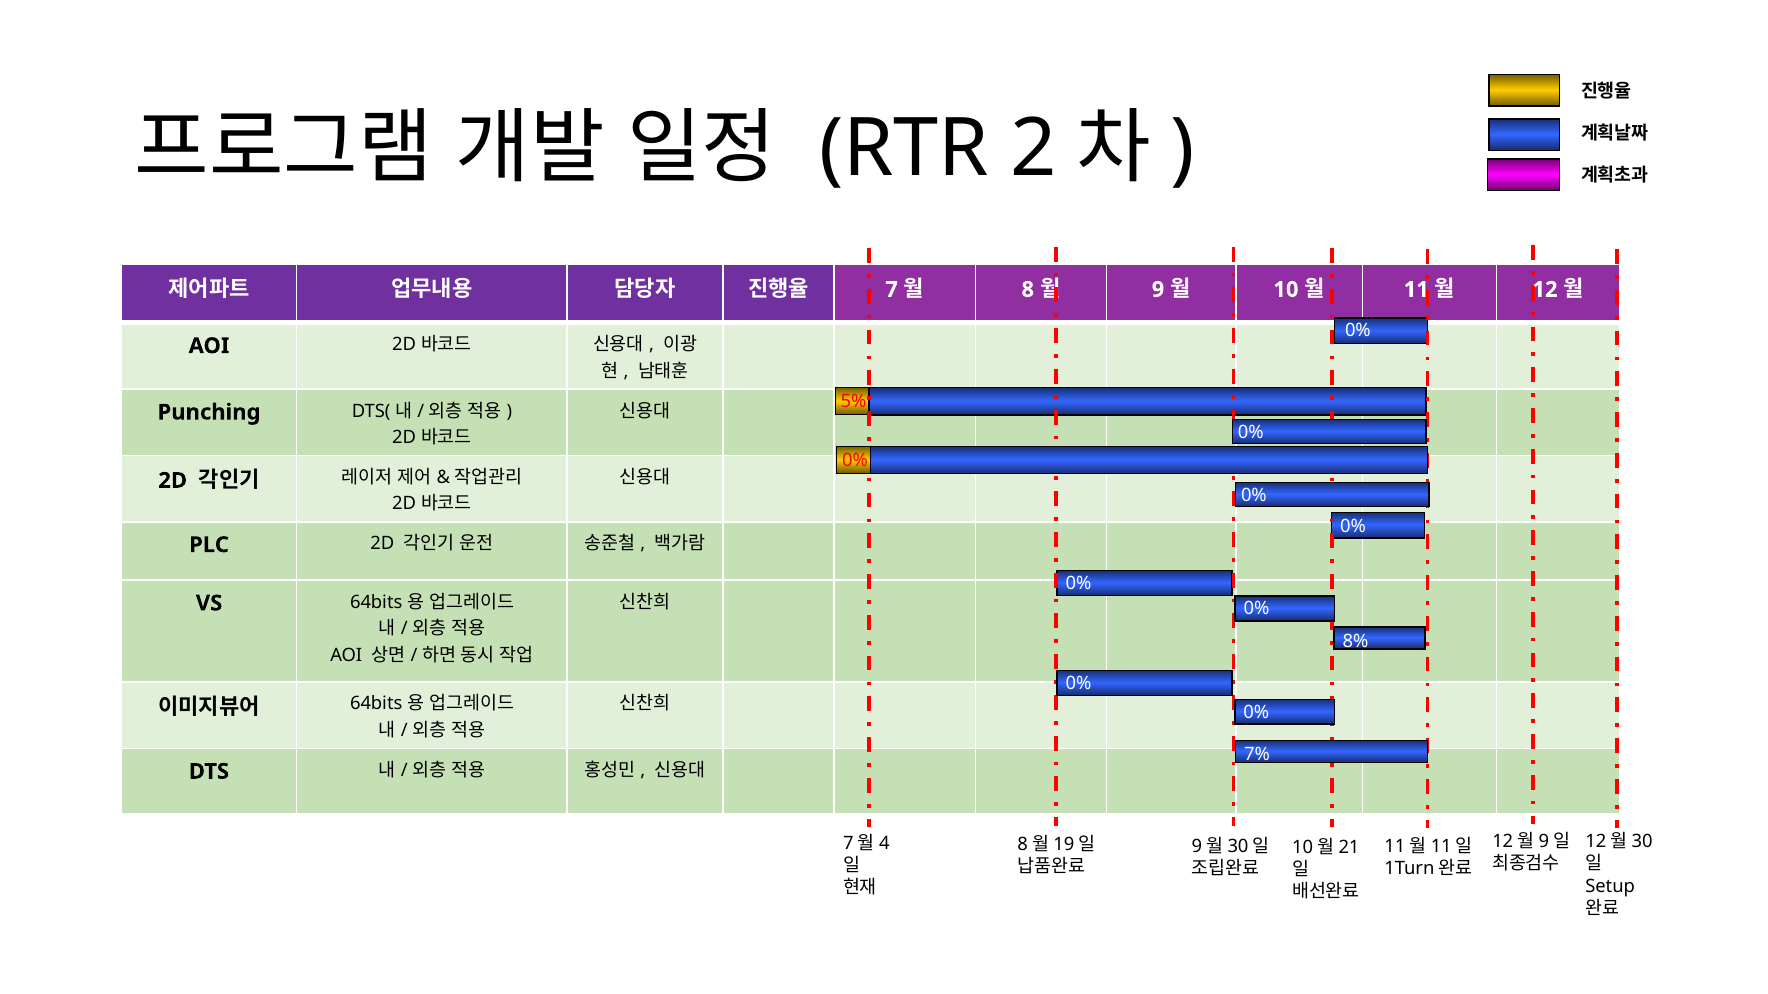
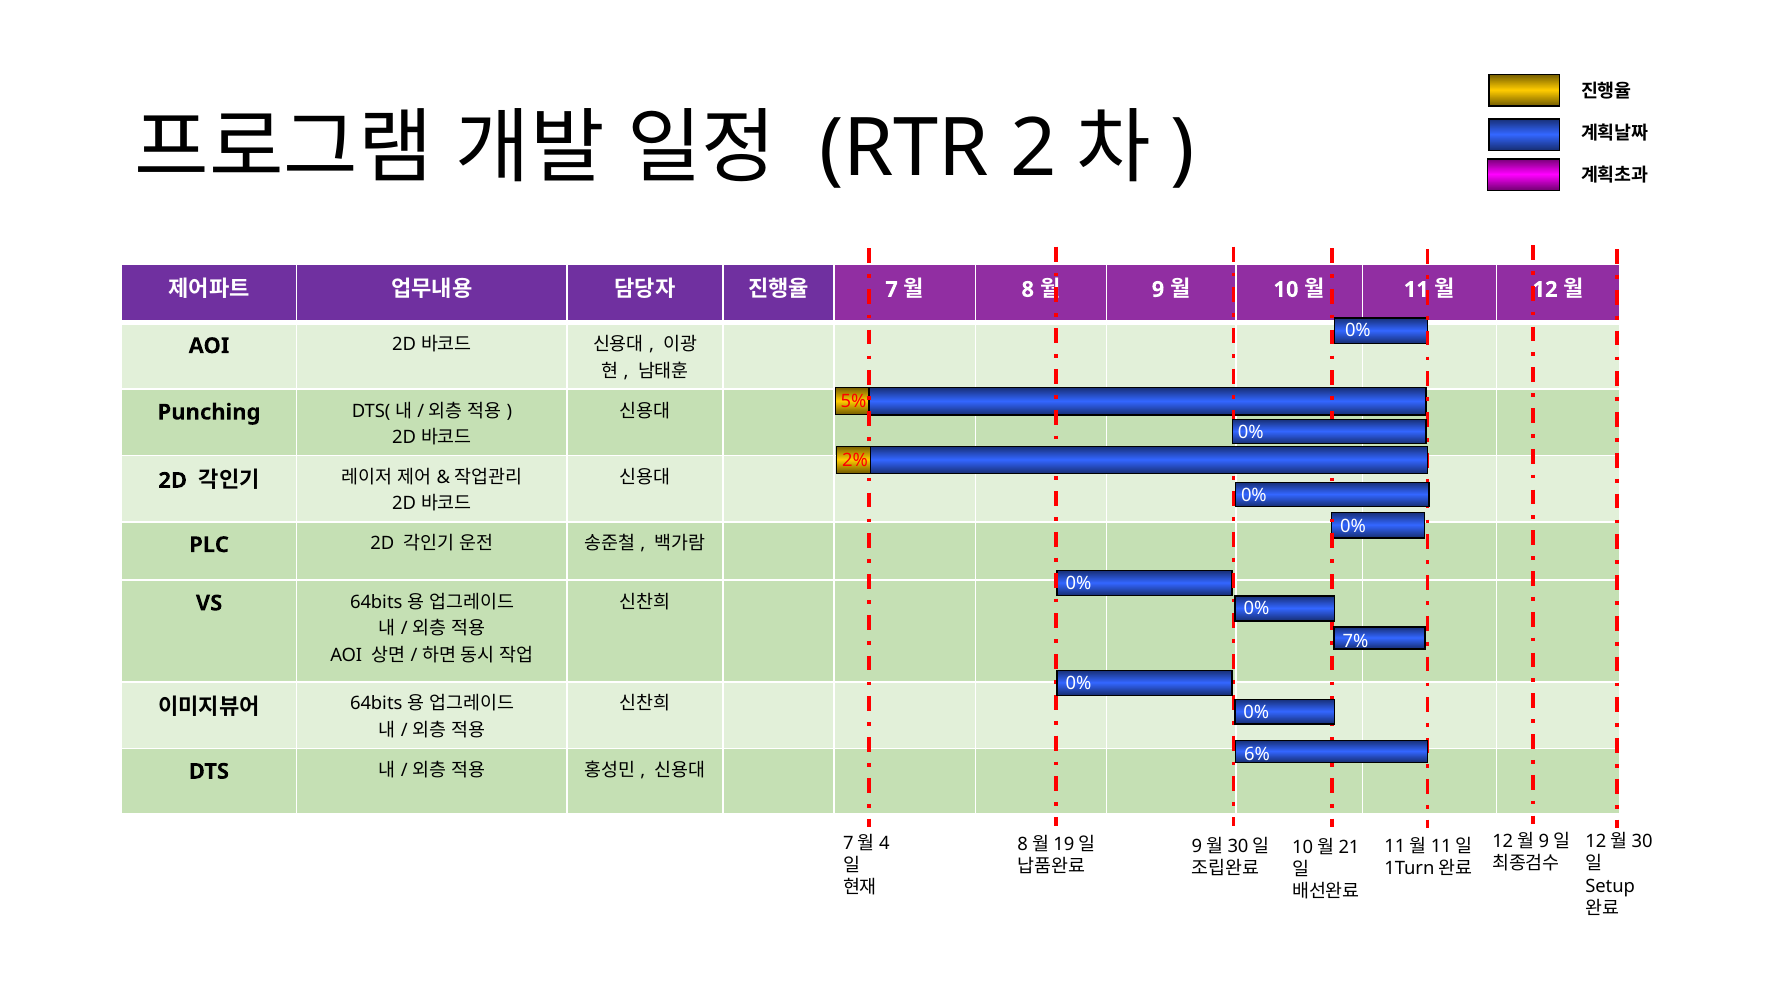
0%: 0% -> 2% (855, 460)
8%: 8% -> 7% (1355, 642)
7%: 7% -> 6% (1257, 755)
